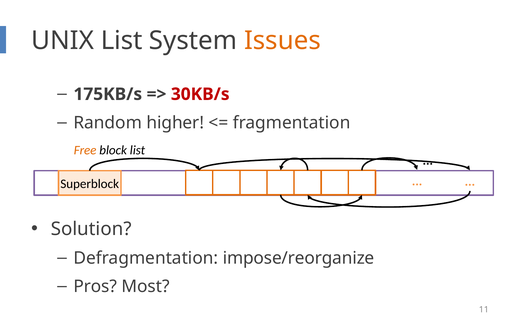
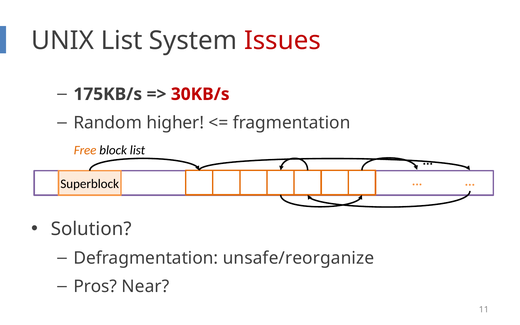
Issues colour: orange -> red (282, 40)
impose/reorganize: impose/reorganize -> unsafe/reorganize (298, 258)
Most: Most -> Near (145, 287)
